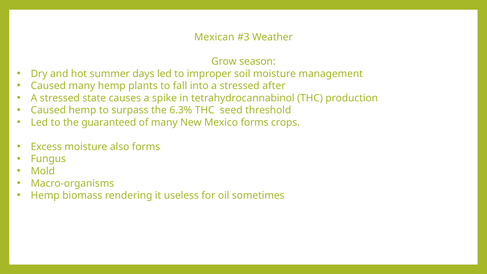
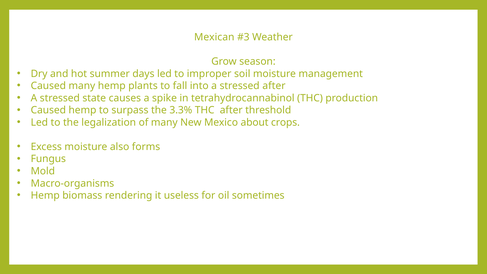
6.3%: 6.3% -> 3.3% (181, 110)
THC seed: seed -> after (231, 110)
guaranteed: guaranteed -> legalization (109, 122)
Mexico forms: forms -> about (255, 122)
